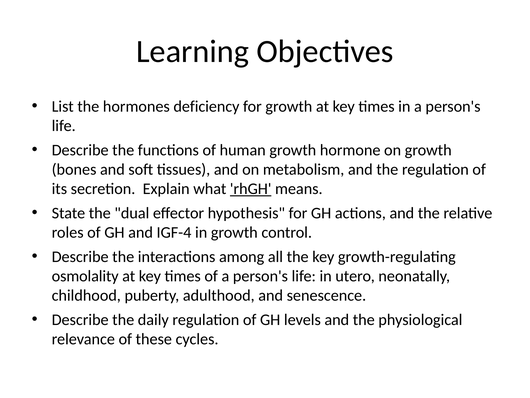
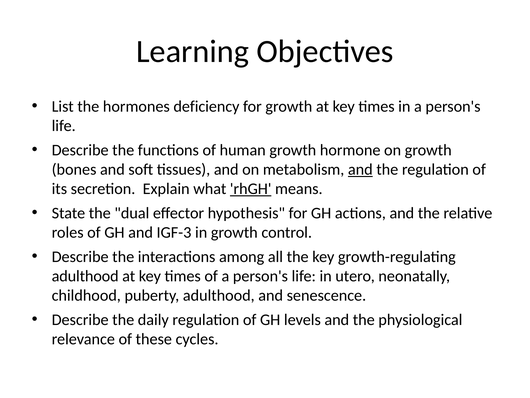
and underline: none -> present (360, 169)
IGF-4: IGF-4 -> IGF-3 (174, 232)
osmolality: osmolality -> adulthood (85, 276)
